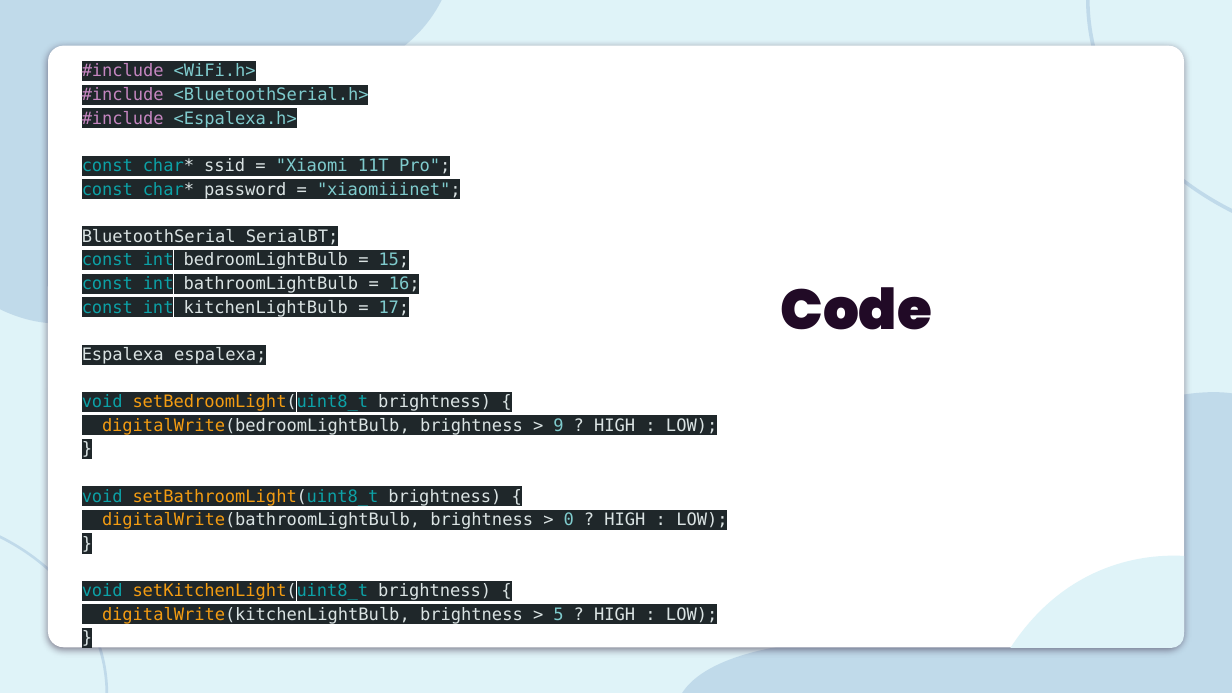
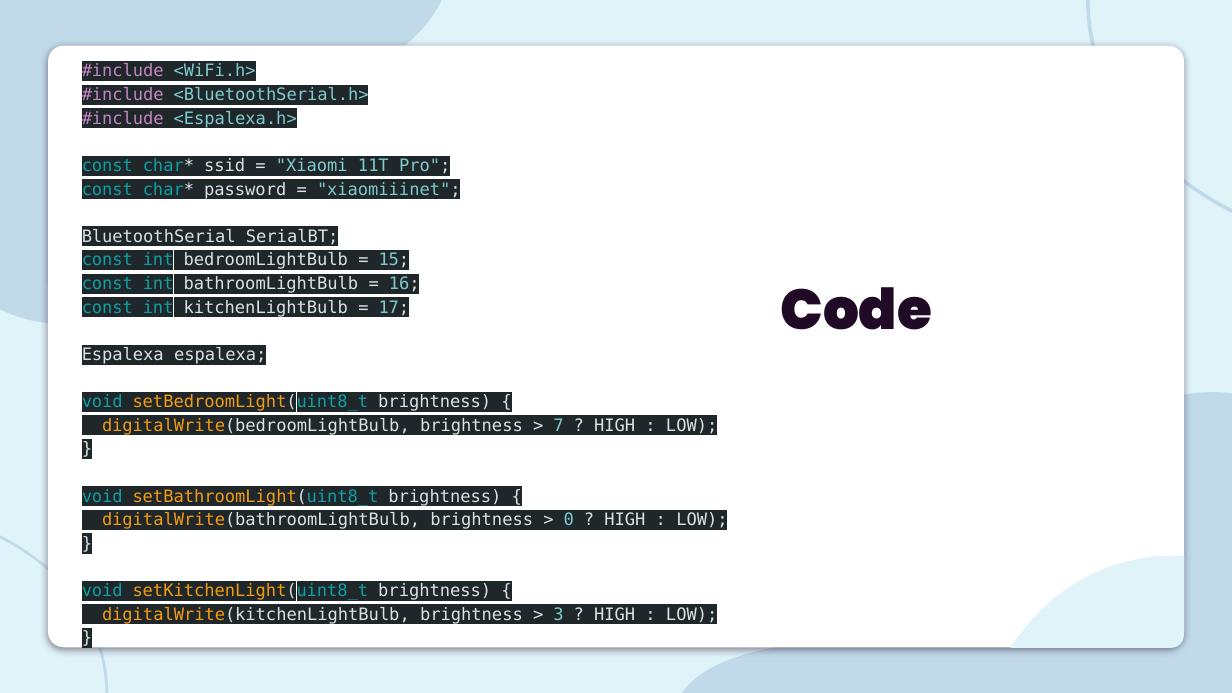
9: 9 -> 7 (559, 426)
5: 5 -> 3 (559, 615)
